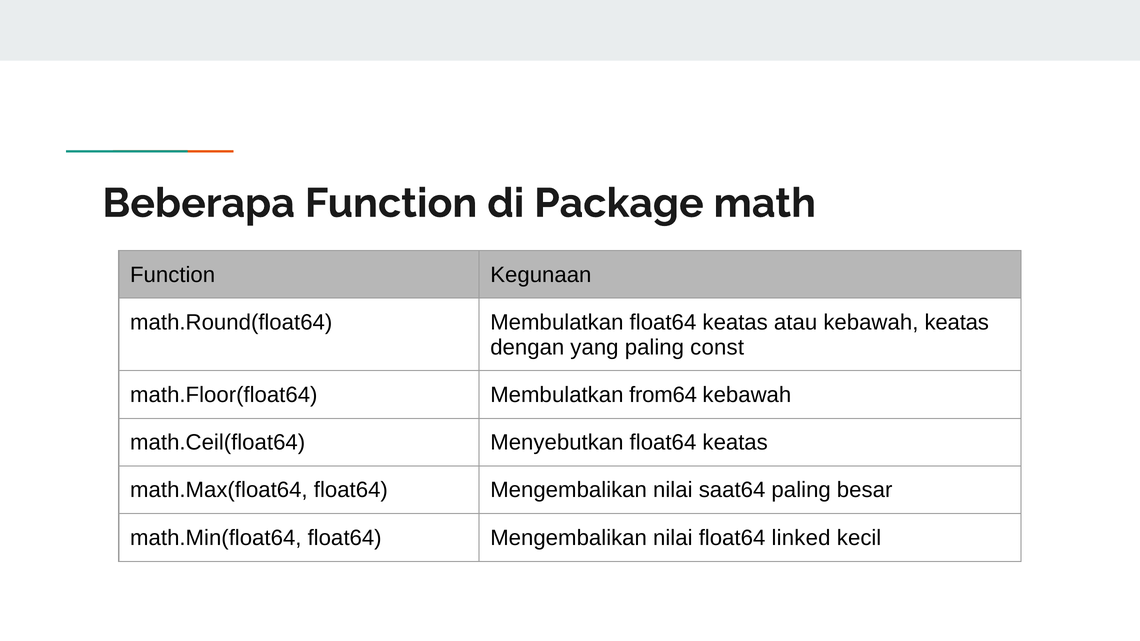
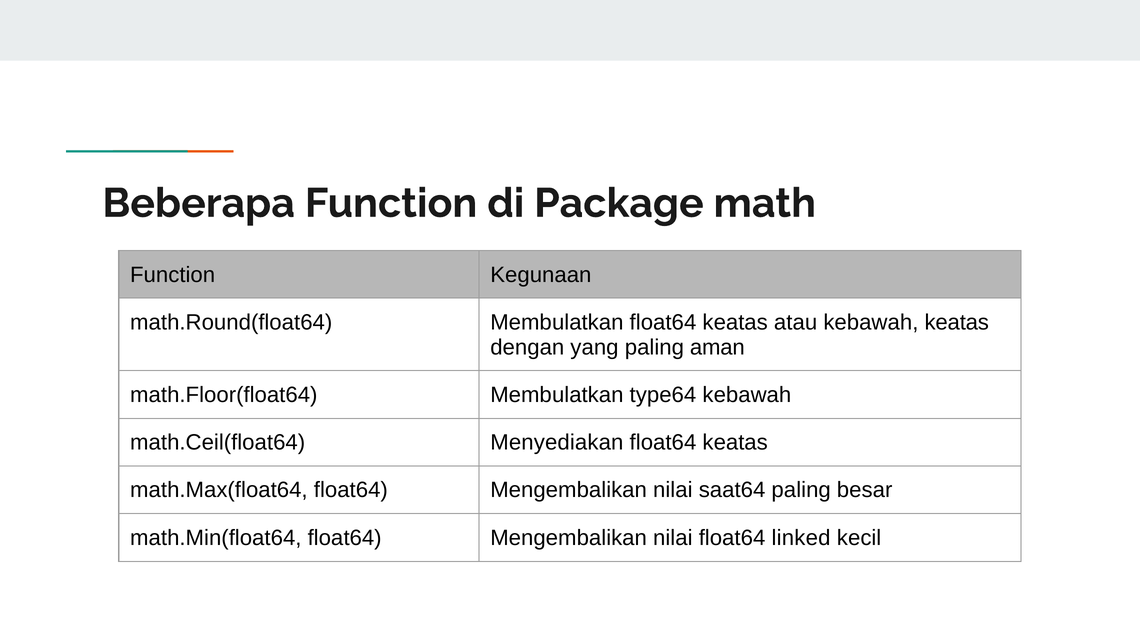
const: const -> aman (717, 347)
from64: from64 -> type64 (663, 395)
Menyebutkan: Menyebutkan -> Menyediakan (557, 443)
